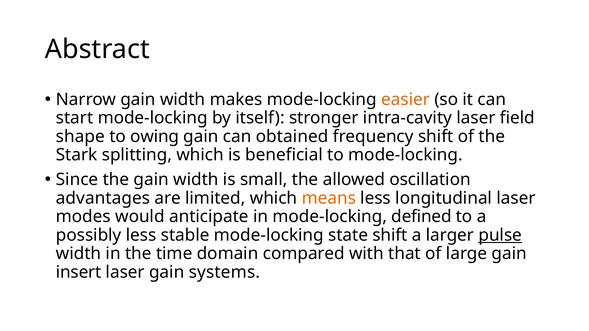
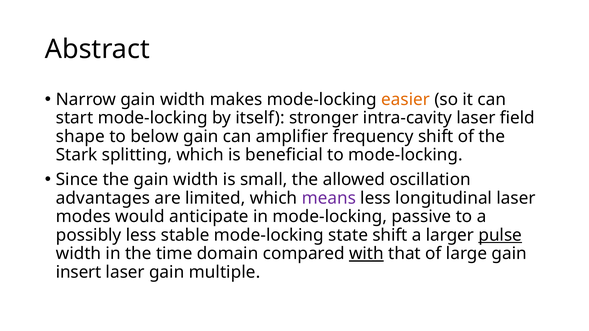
owing: owing -> below (155, 137)
obtained: obtained -> amplifier (292, 137)
means colour: orange -> purple (329, 198)
defined: defined -> passive (421, 217)
with underline: none -> present (366, 254)
systems: systems -> multiple (225, 272)
